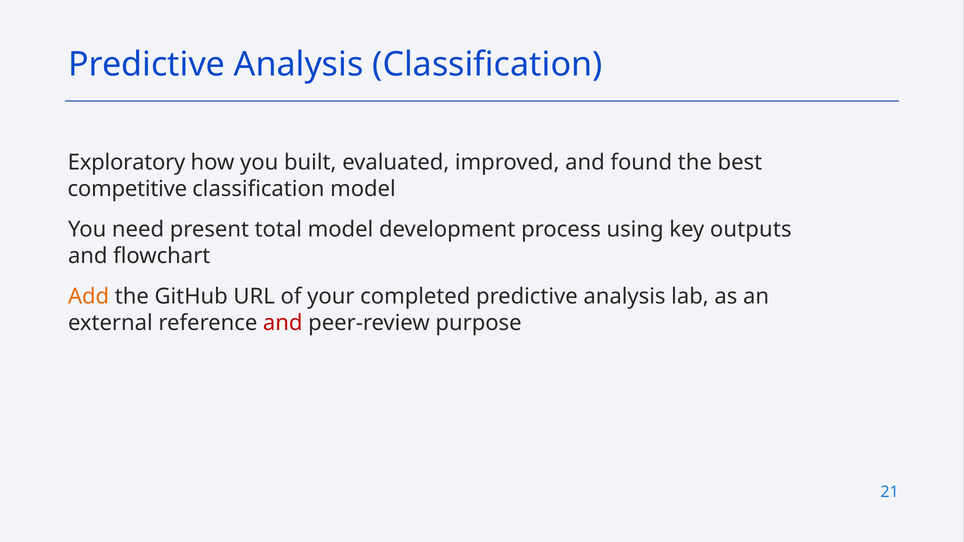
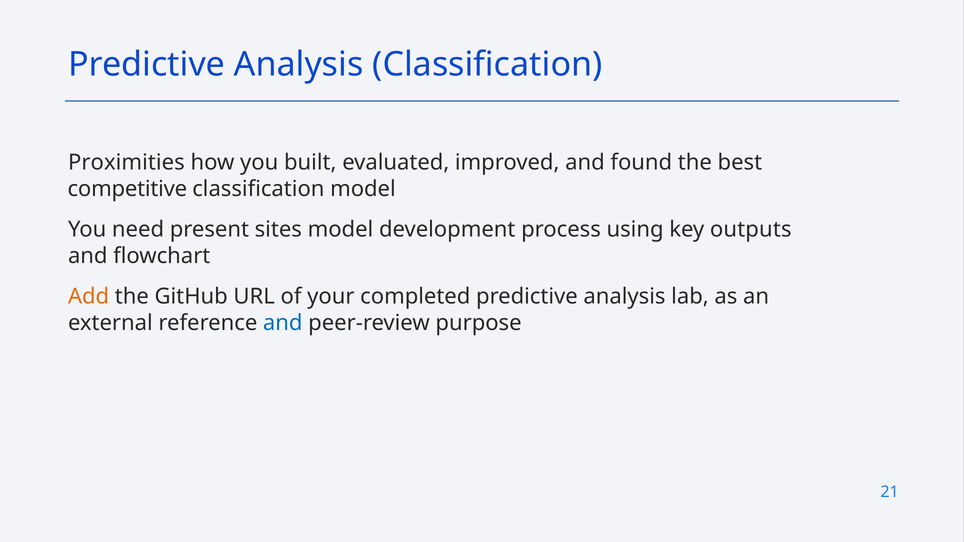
Exploratory: Exploratory -> Proximities (126, 163)
total: total -> sites (278, 230)
and colour: red -> blue (283, 323)
